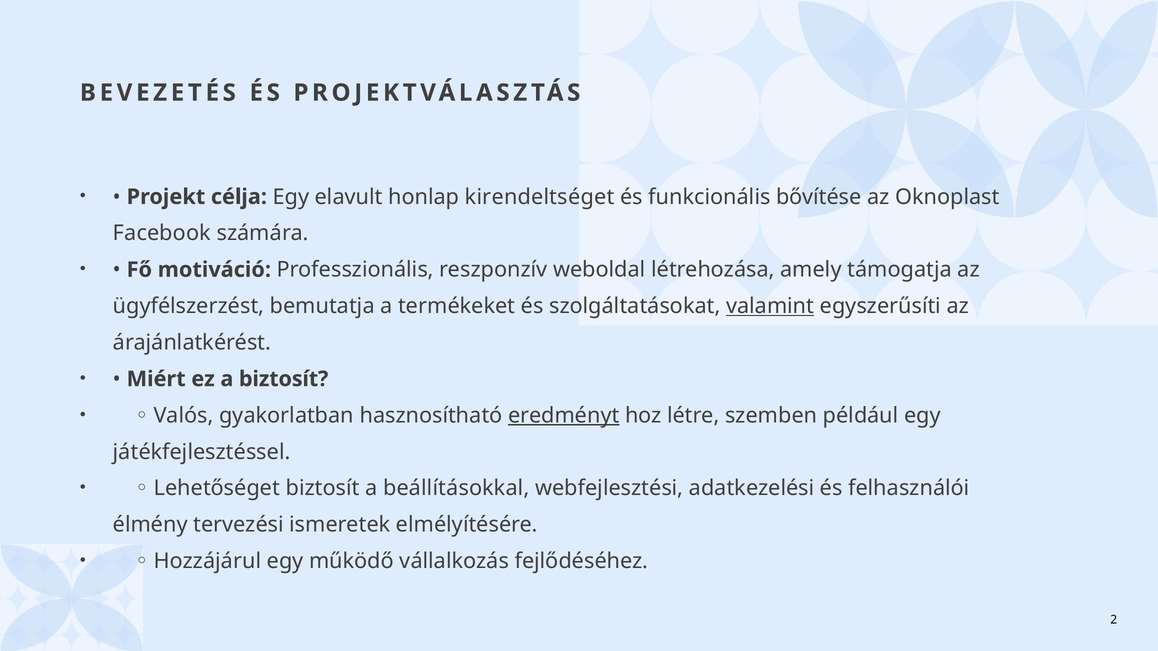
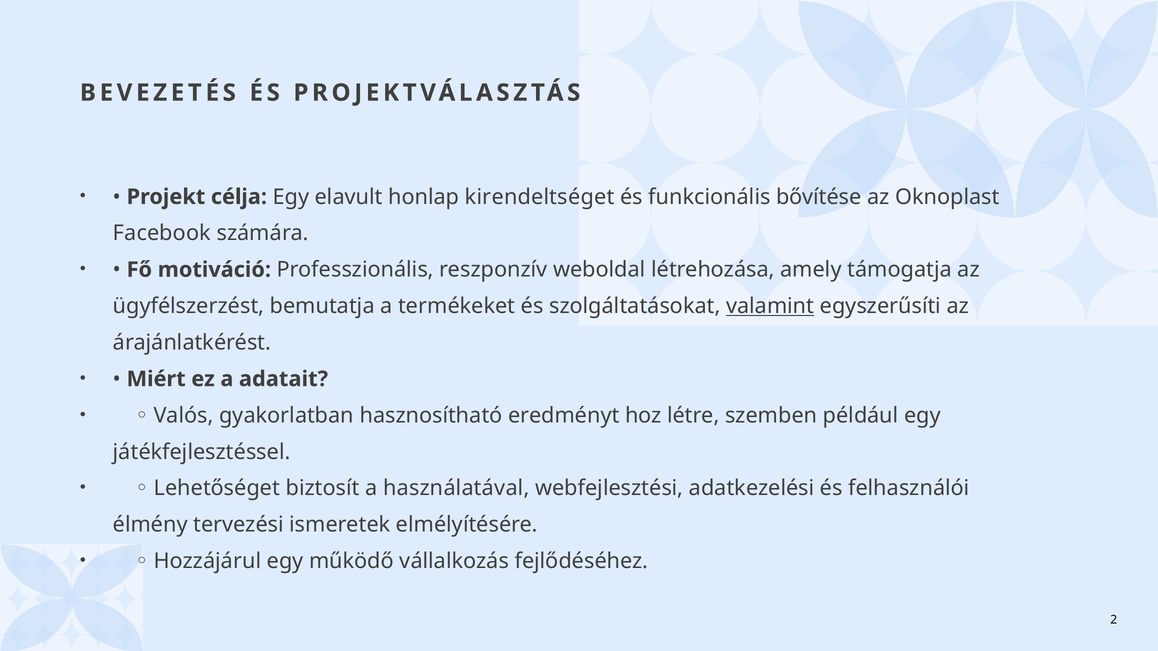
a biztosít: biztosít -> adatait (283, 379)
eredményt underline: present -> none (564, 416)
beállításokkal: beállításokkal -> használatával (456, 489)
